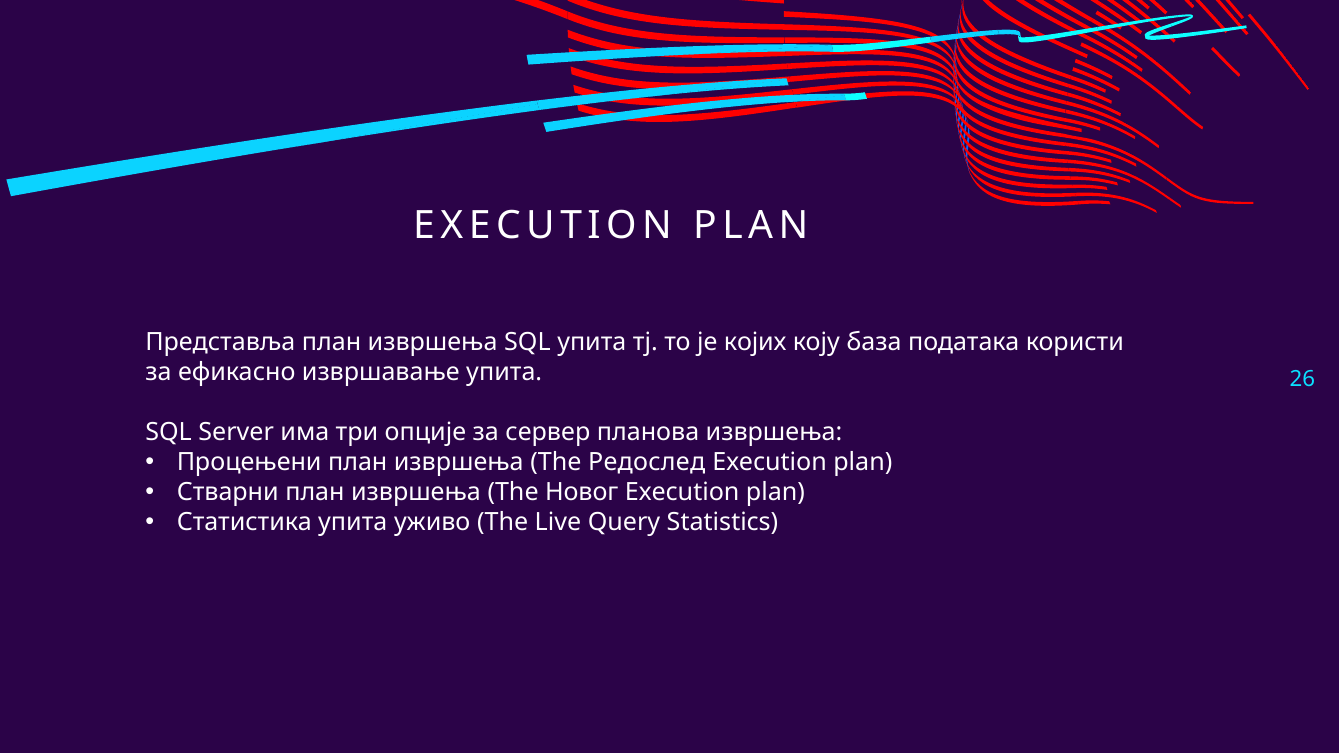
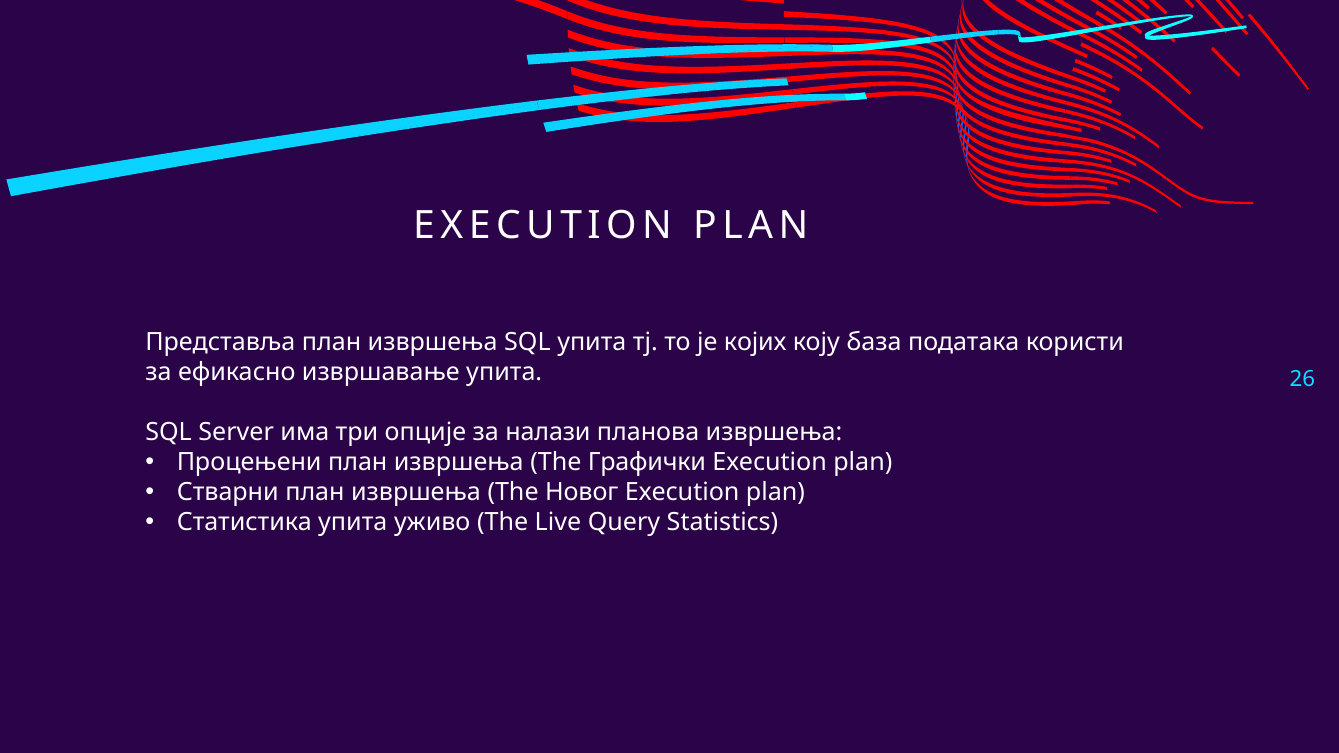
сервер: сервер -> налази (548, 432)
Редослед: Редослед -> Графички (647, 462)
